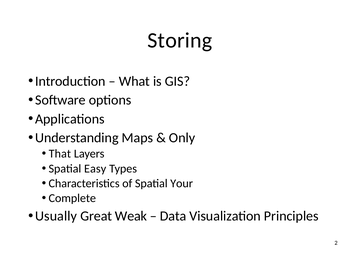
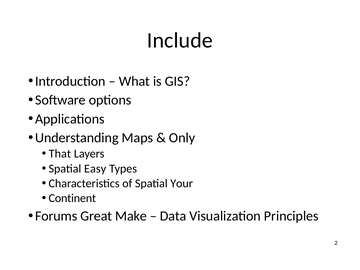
Storing: Storing -> Include (180, 40)
Complete: Complete -> Continent (72, 198)
Usually: Usually -> Forums (56, 216)
Weak: Weak -> Make (131, 216)
